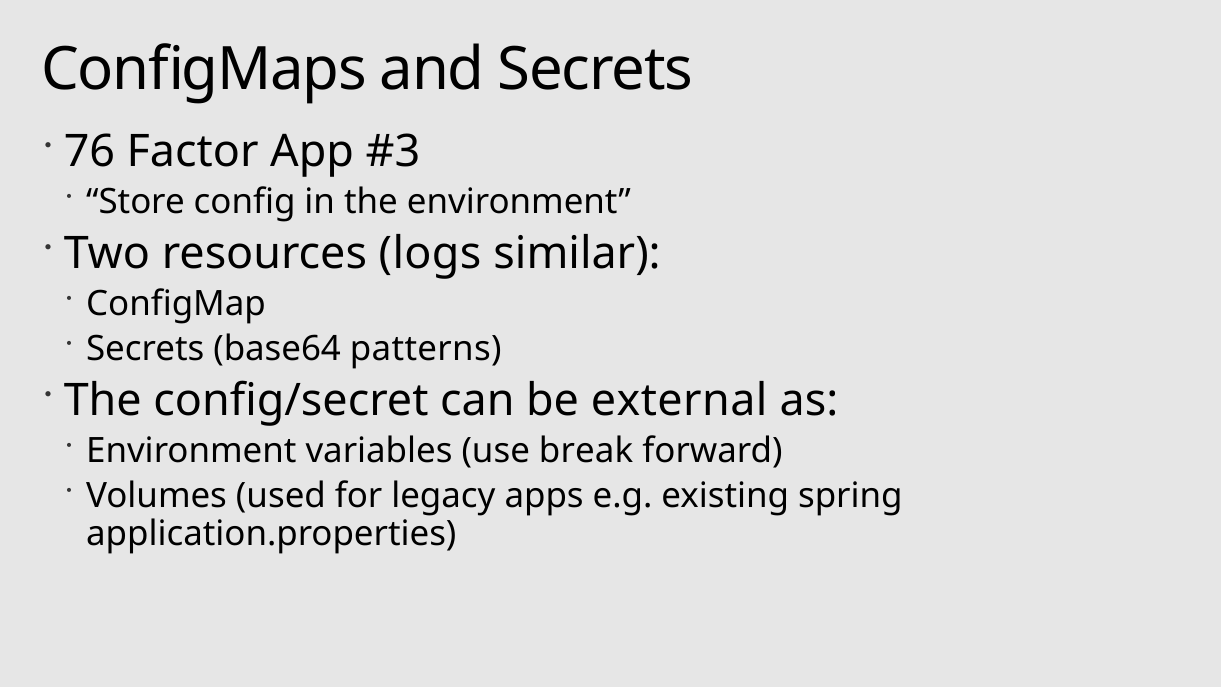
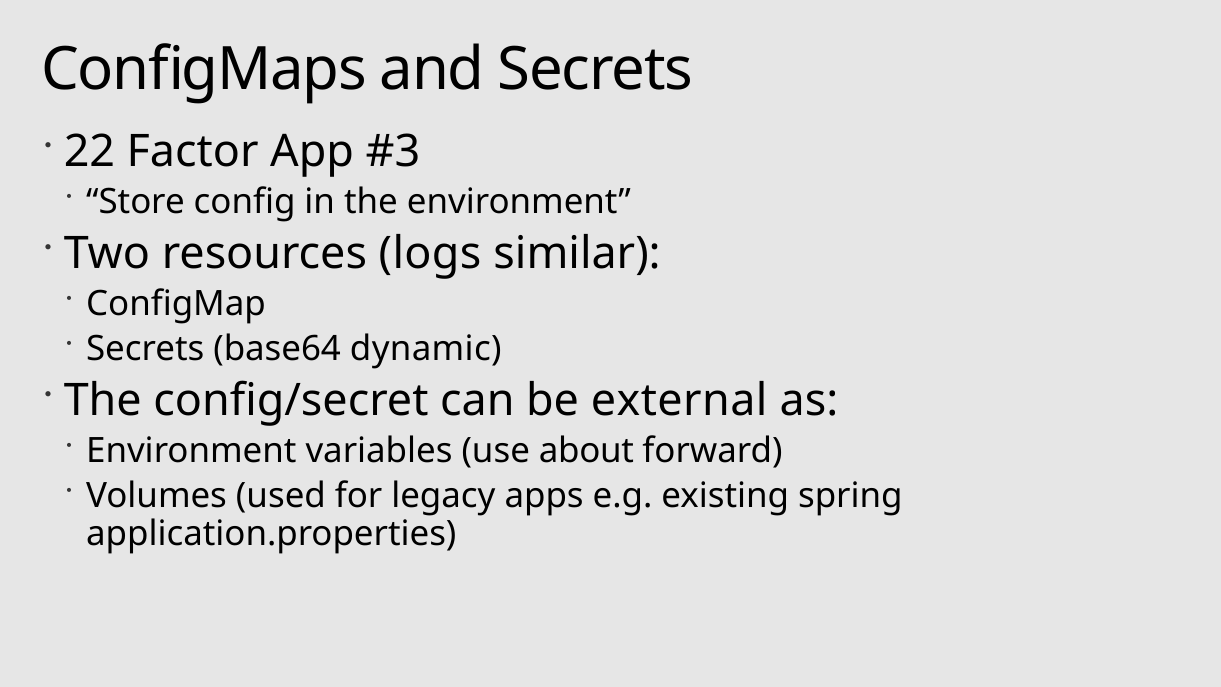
76: 76 -> 22 (89, 152)
patterns: patterns -> dynamic (426, 349)
break: break -> about (586, 451)
